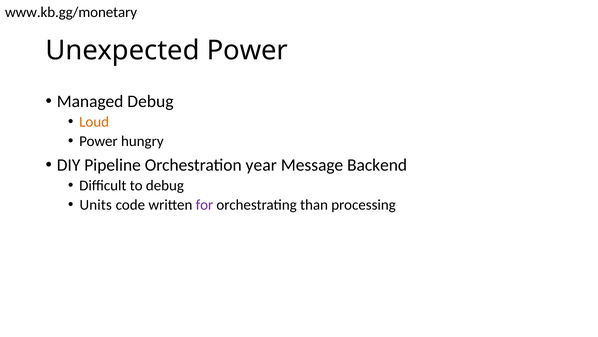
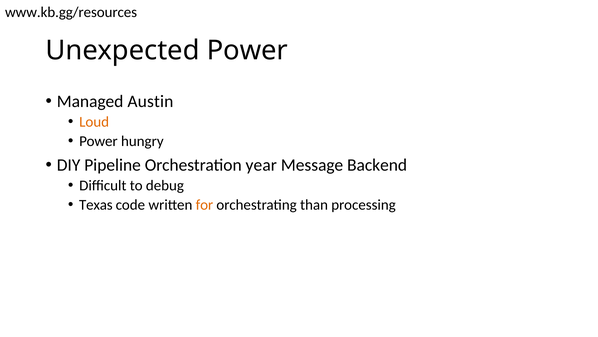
www.kb.gg/monetary: www.kb.gg/monetary -> www.kb.gg/resources (71, 12)
Managed Debug: Debug -> Austin (150, 101)
Units: Units -> Texas (96, 205)
for colour: purple -> orange (204, 205)
